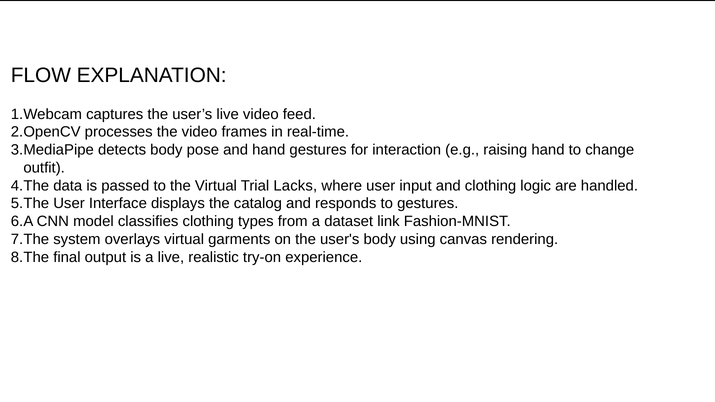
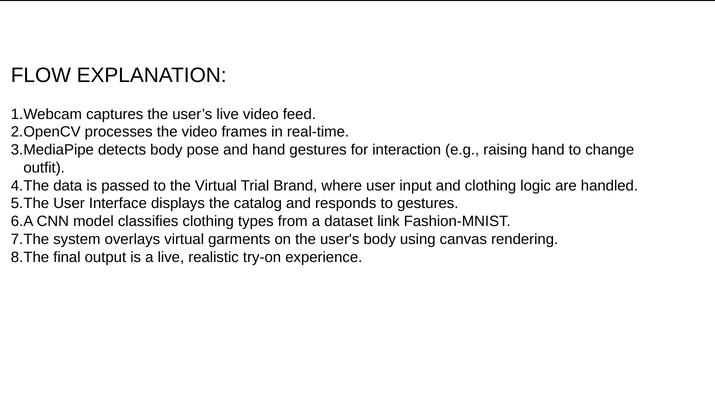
Lacks: Lacks -> Brand (295, 186)
